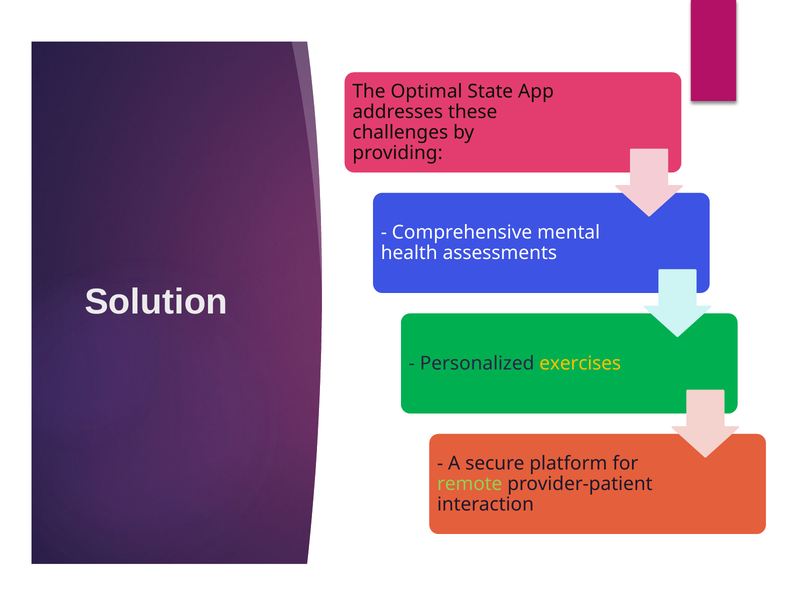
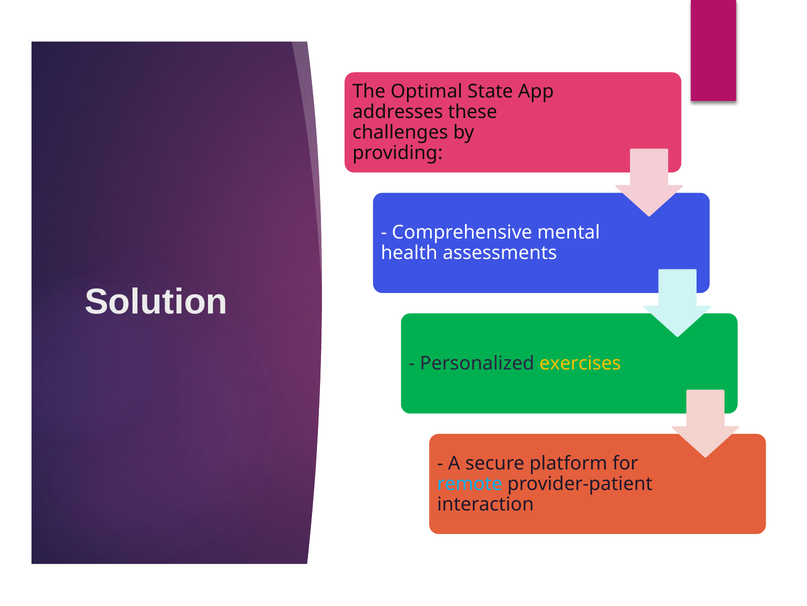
remote colour: light green -> light blue (470, 483)
